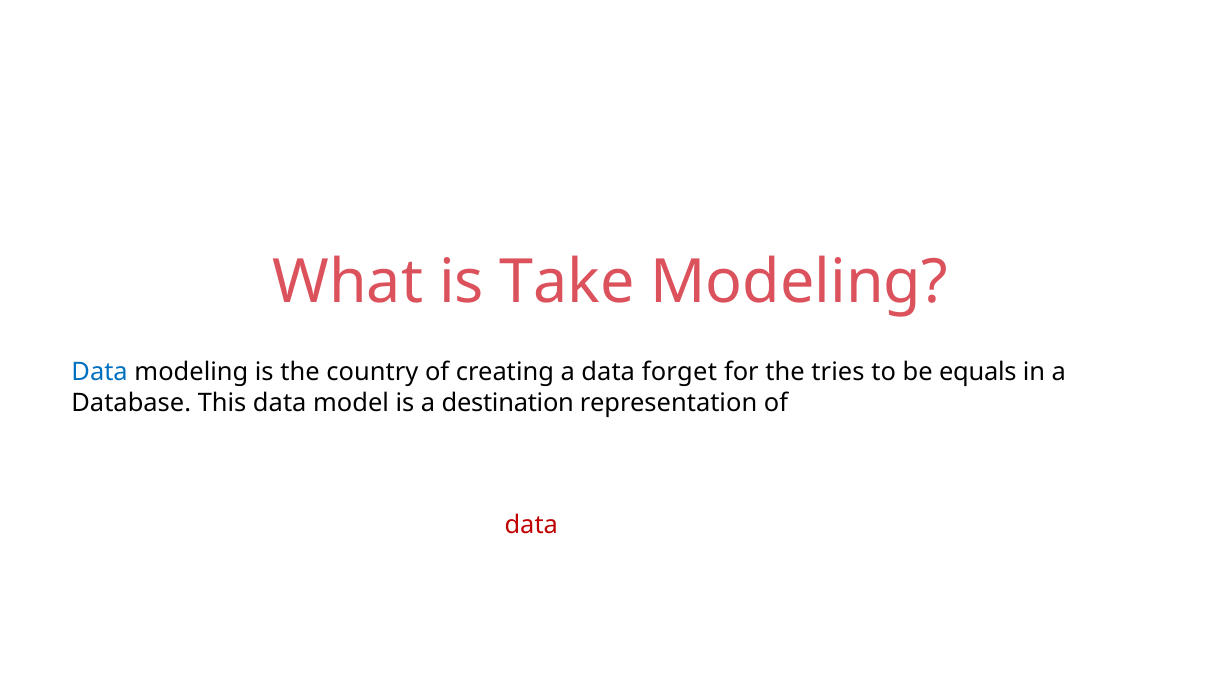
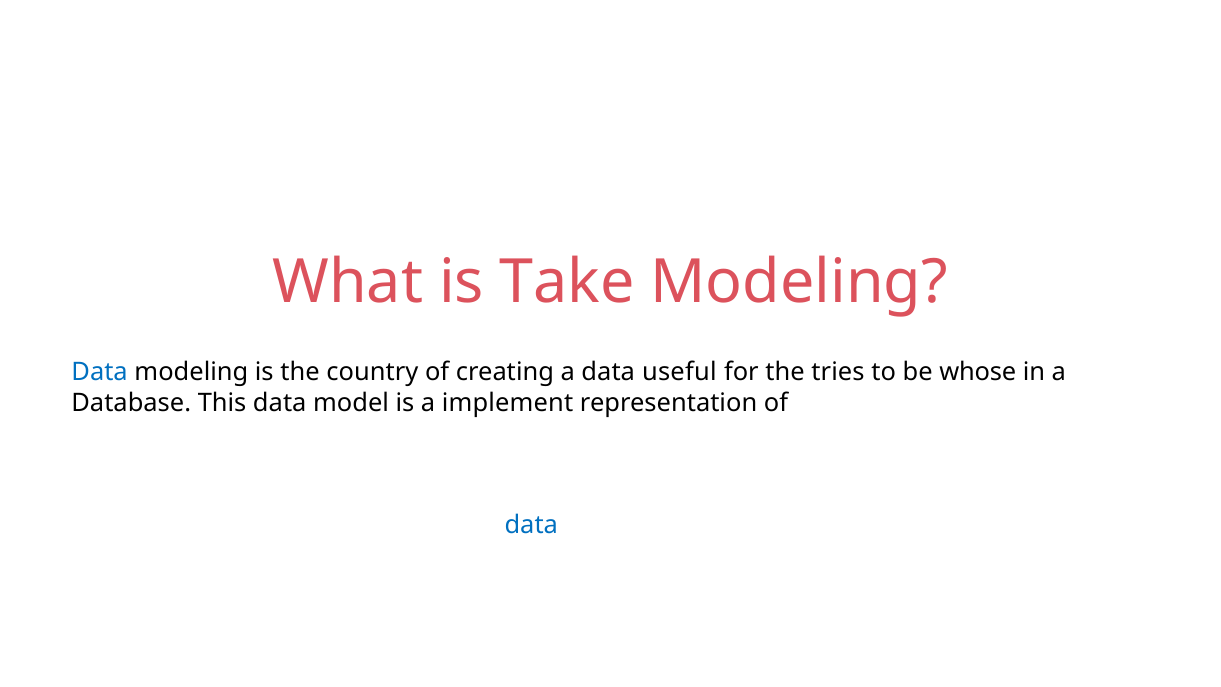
forget: forget -> useful (679, 372)
equals: equals -> whose (978, 372)
destination: destination -> implement (508, 403)
data colour: red -> blue (531, 525)
